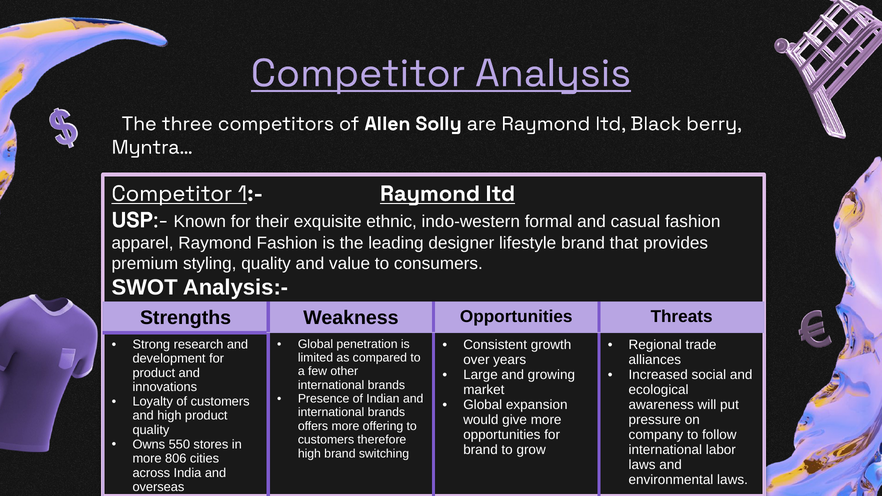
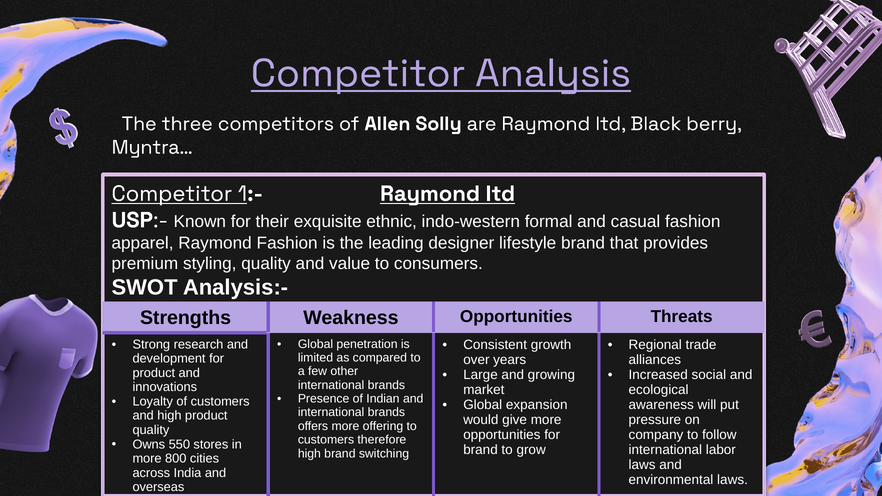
806: 806 -> 800 (176, 459)
